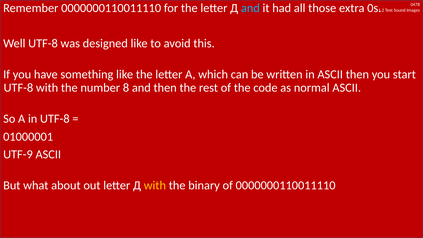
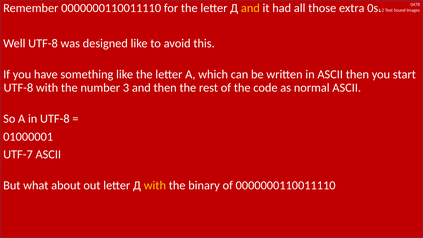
and colour: light blue -> yellow (250, 8)
8: 8 -> 3 (126, 88)
UTF-9: UTF-9 -> UTF-7 (18, 154)
